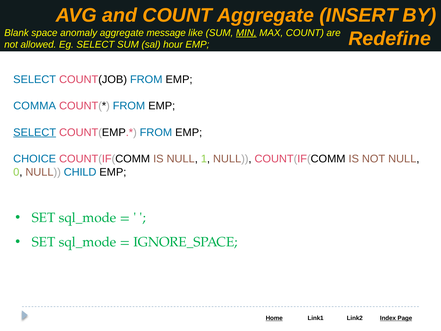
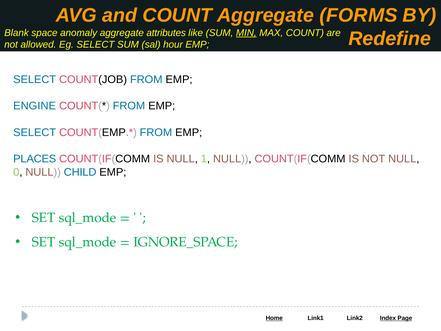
INSERT: INSERT -> FORMS (358, 15)
message: message -> attributes (166, 33)
COMMA: COMMA -> ENGINE (35, 106)
SELECT underline: present -> none (35, 132)
CHOICE: CHOICE -> PLACES (35, 159)
